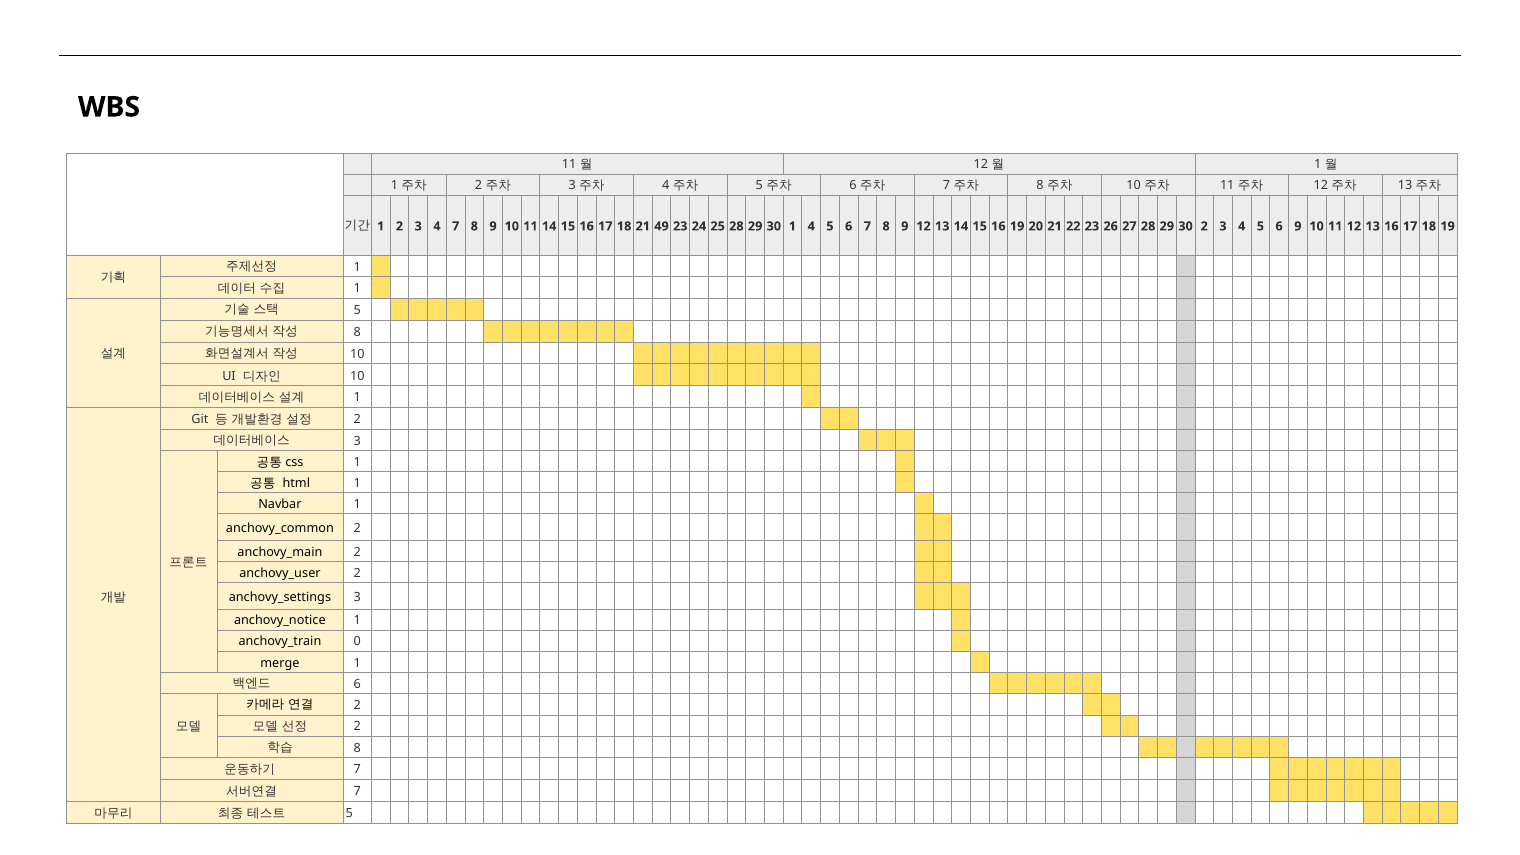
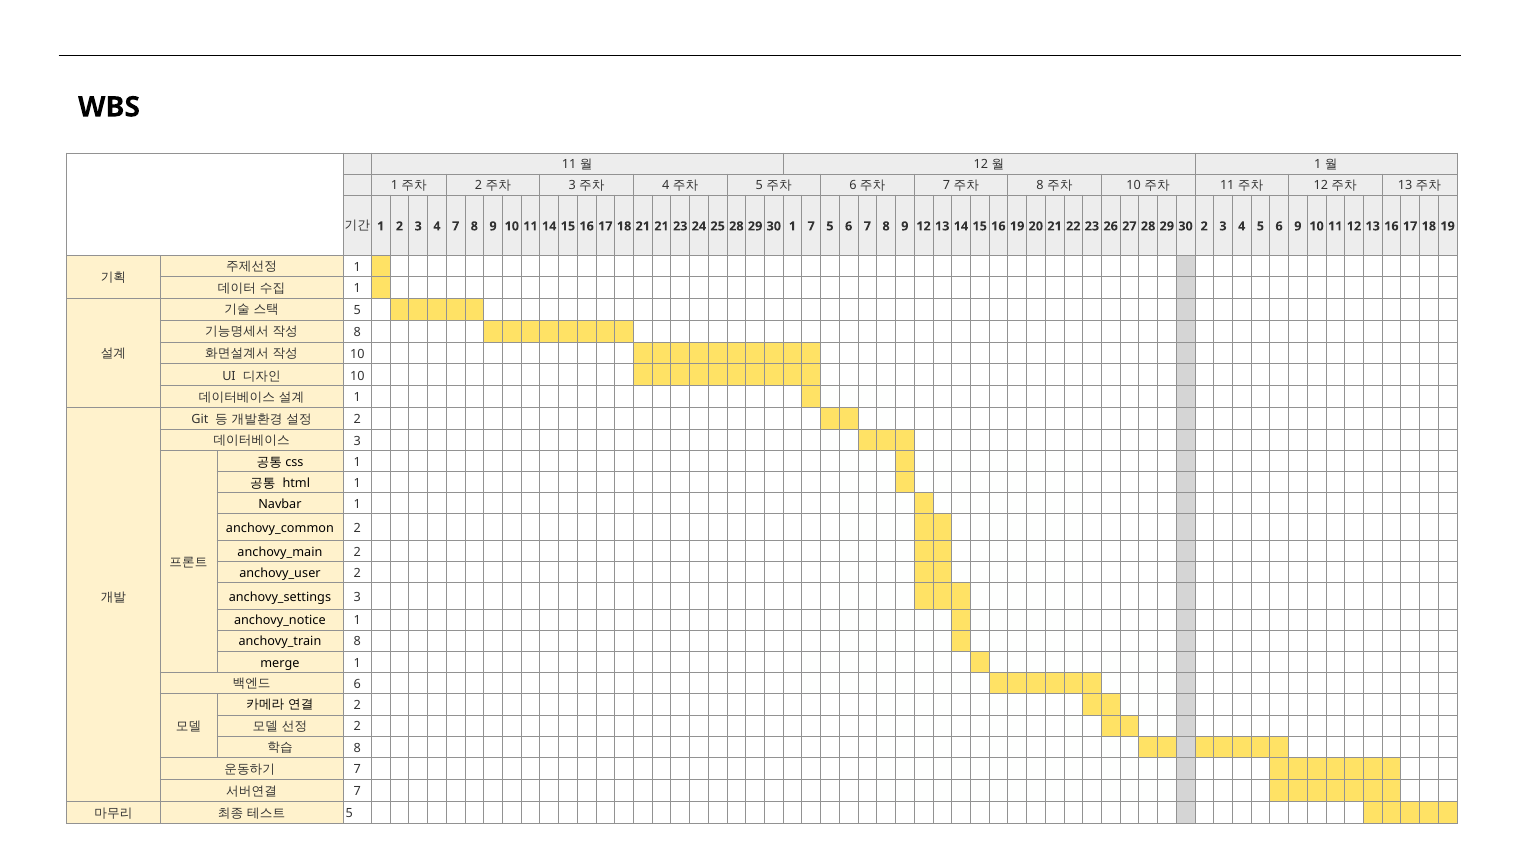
21 49: 49 -> 21 (662, 226)
1 4: 4 -> 7 (811, 226)
0: 0 -> 8 (357, 642)
